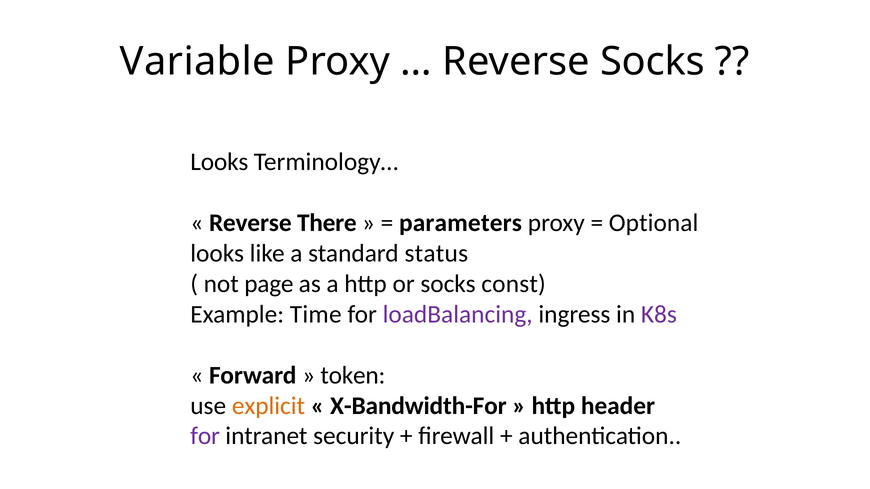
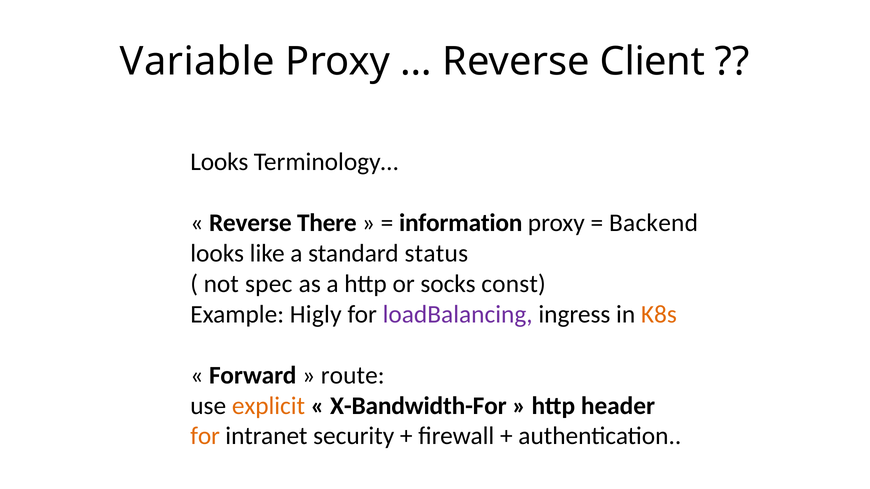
Reverse Socks: Socks -> Client (652, 62)
parameters: parameters -> information (461, 223)
Optional: Optional -> Backend (654, 223)
page: page -> spec (269, 284)
Time: Time -> Higly (316, 315)
K8s colour: purple -> orange (659, 315)
token: token -> route (353, 376)
for colour: purple -> orange (205, 436)
